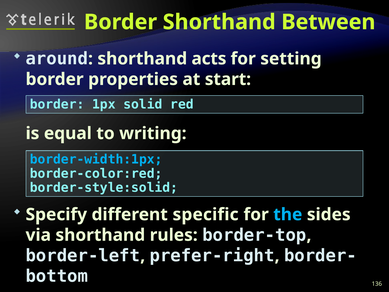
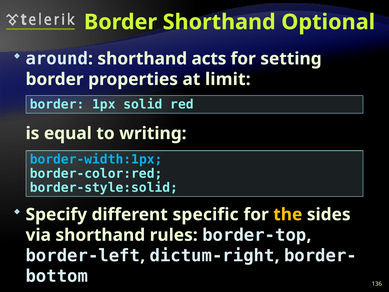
Between: Between -> Optional (328, 22)
start: start -> limit (228, 79)
the colour: light blue -> yellow (288, 214)
prefer-right: prefer-right -> dictum-right (212, 255)
